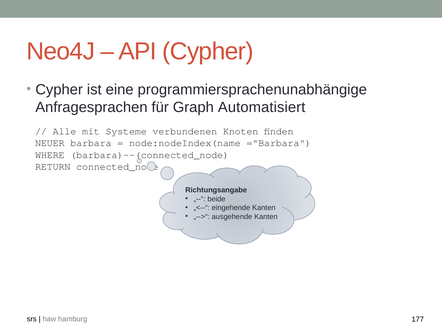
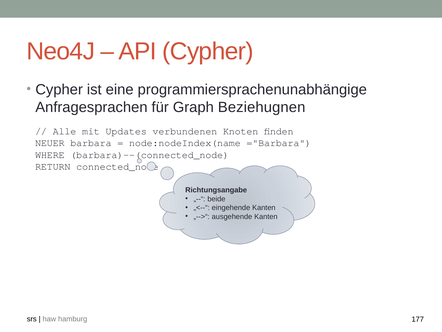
Automatisiert: Automatisiert -> Beziehugnen (262, 107)
Systeme: Systeme -> Updates (126, 131)
